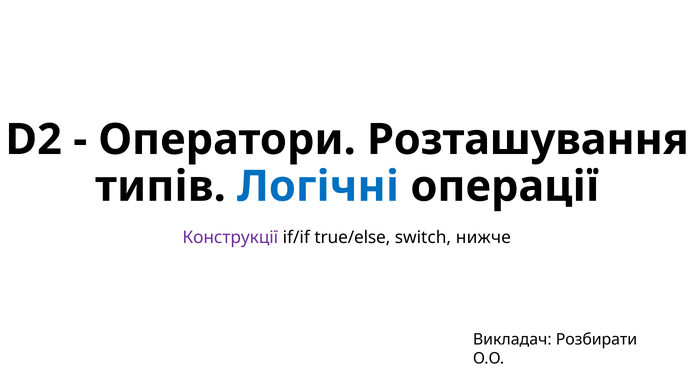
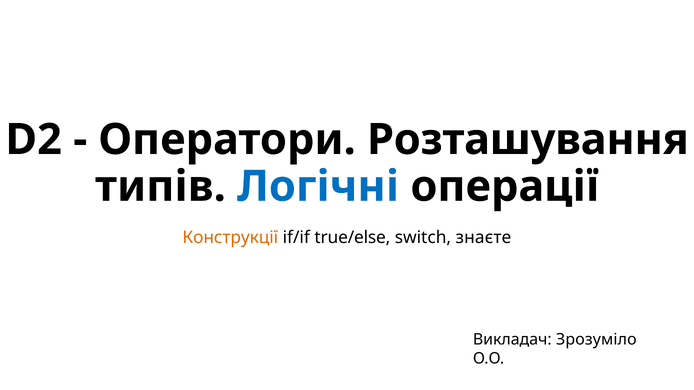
Конструкції colour: purple -> orange (230, 238)
нижче: нижче -> знаєте (483, 238)
Розбирати: Розбирати -> Зрозуміло (596, 340)
